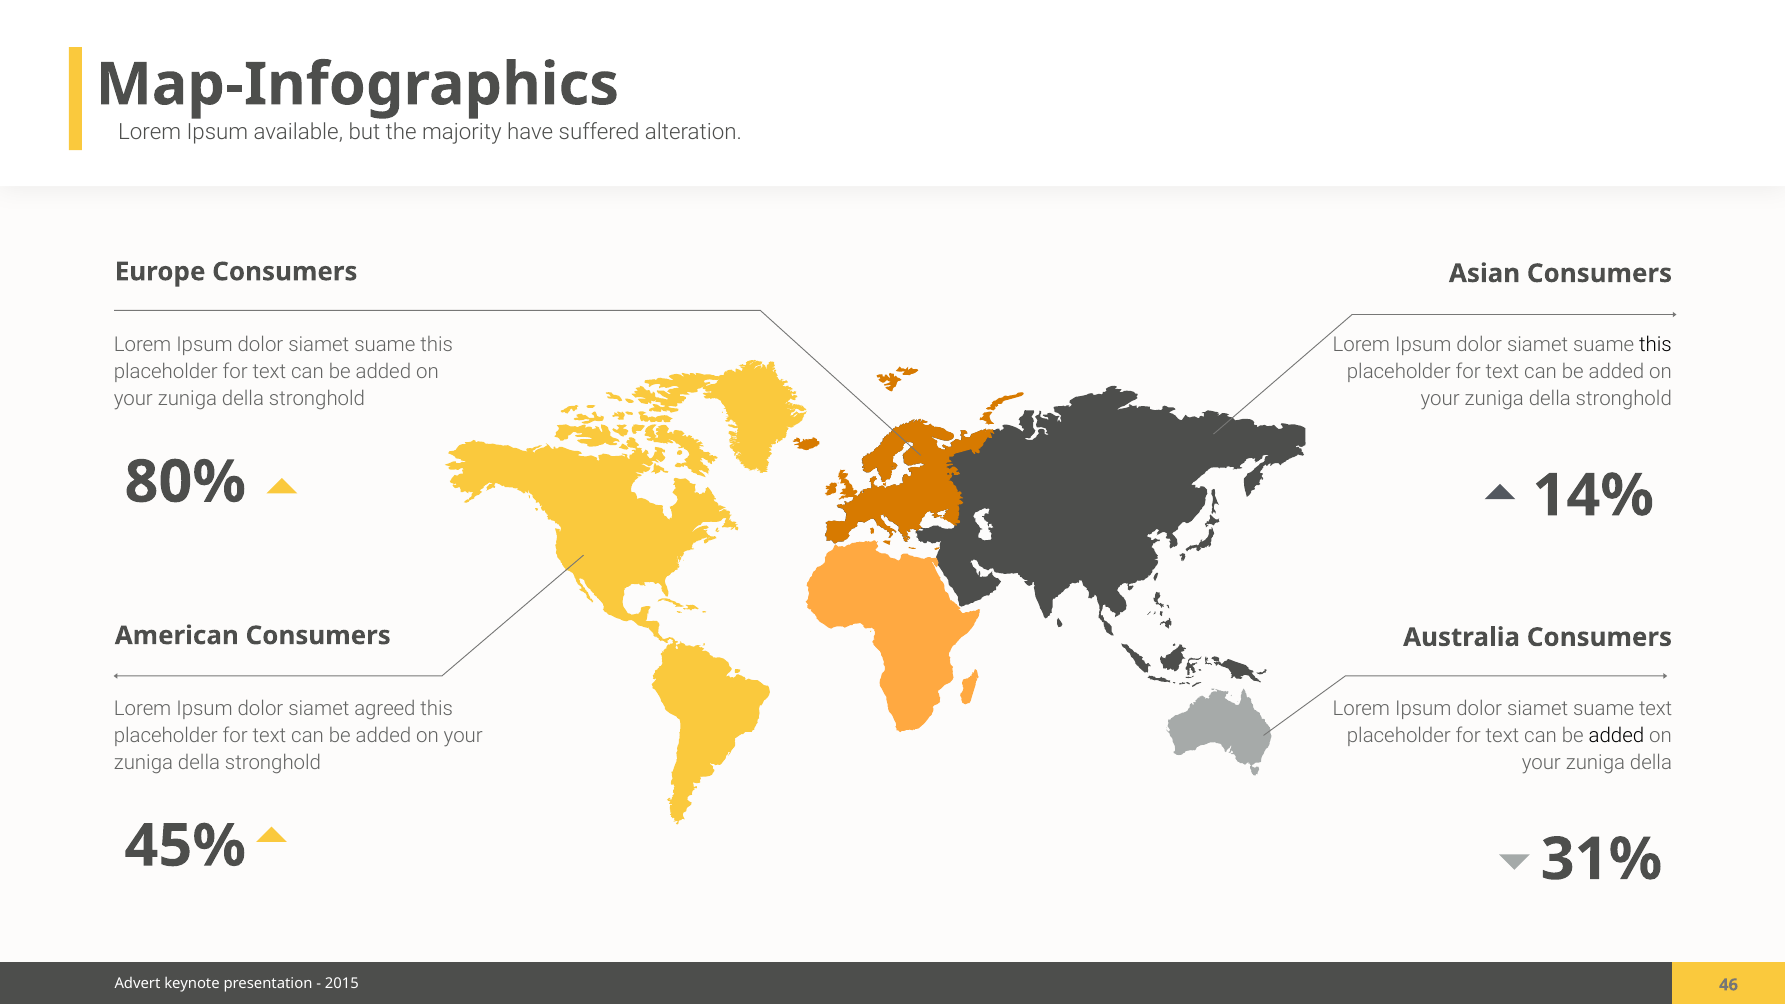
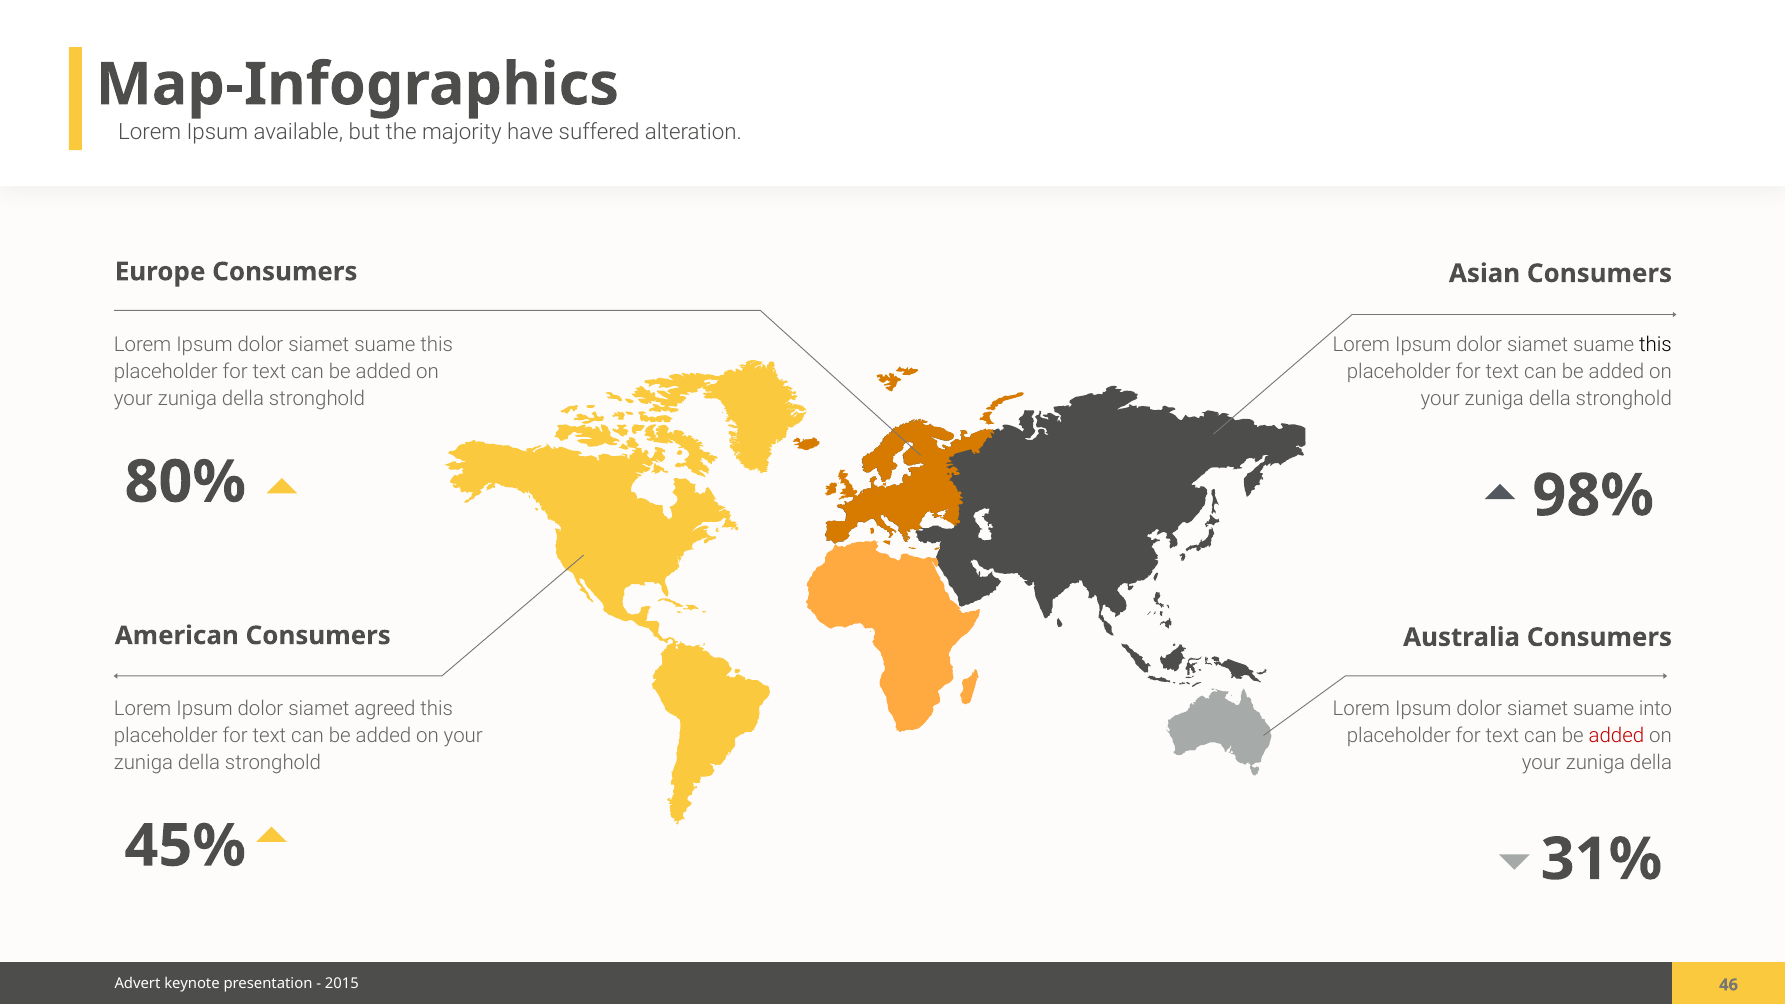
14%: 14% -> 98% (1593, 496)
suame text: text -> into (1656, 708)
added colour: black -> red (1616, 735)
